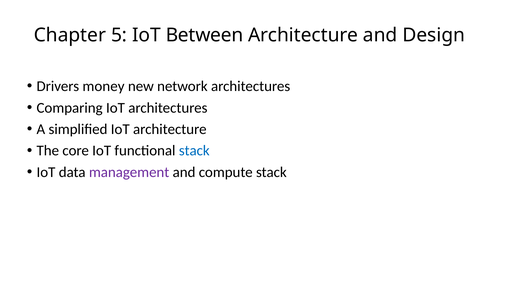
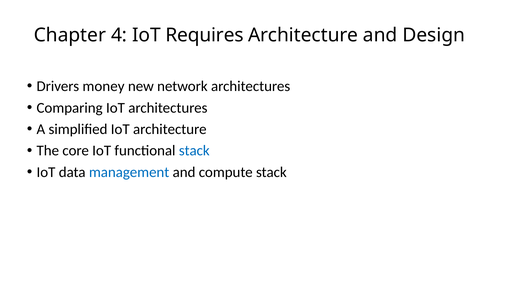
5: 5 -> 4 (119, 35)
Between: Between -> Requires (205, 35)
management colour: purple -> blue (129, 172)
